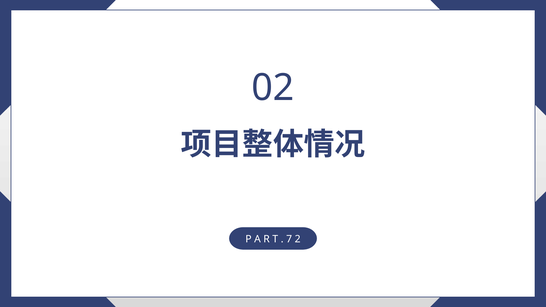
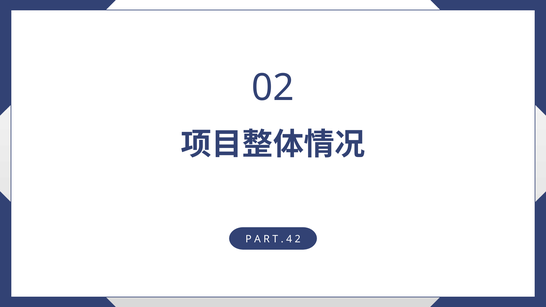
7: 7 -> 4 (289, 239)
